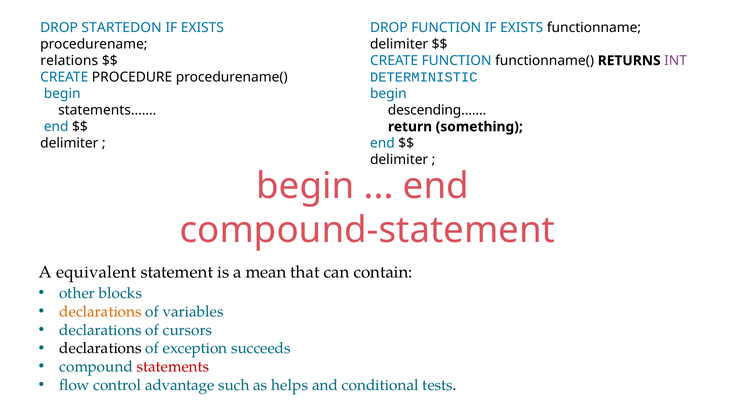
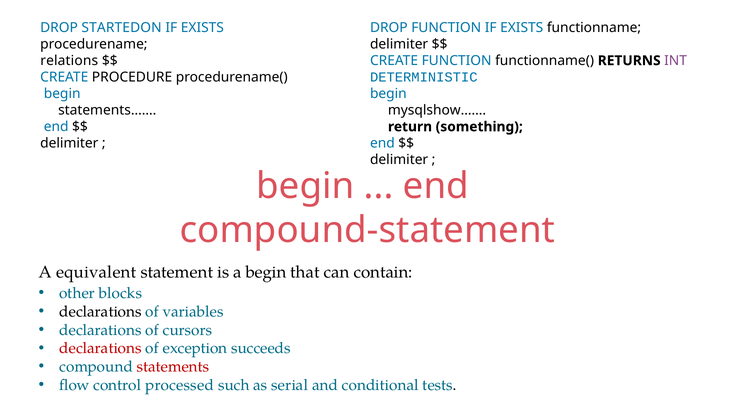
descending……: descending…… -> mysqlshow…… (437, 110)
a mean: mean -> begin (266, 273)
declarations colour: orange -> black (101, 312)
declarations colour: black -> red (101, 349)
advantage: advantage -> processed (180, 385)
helps: helps -> serial (290, 385)
